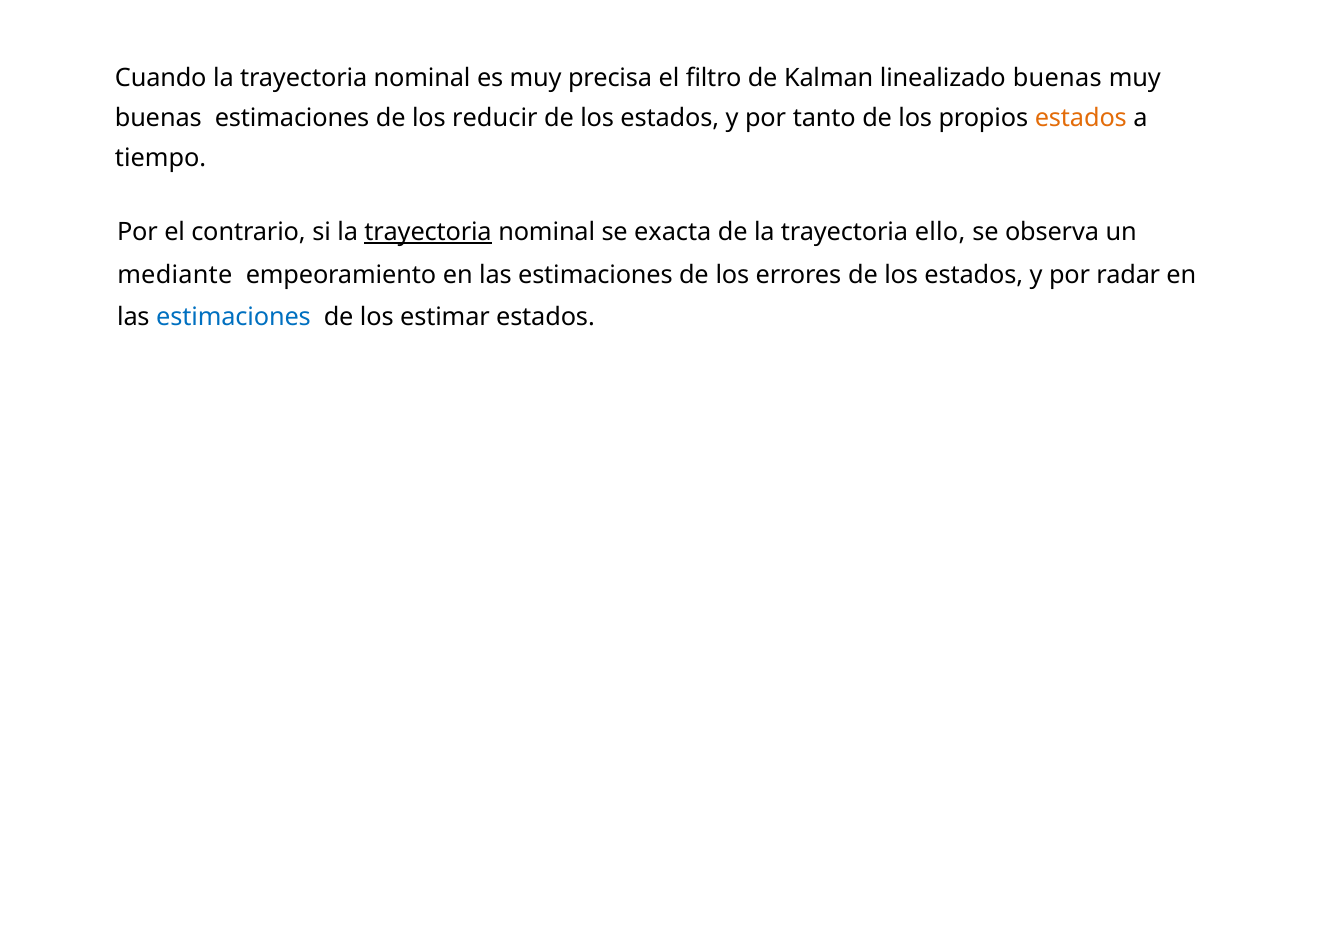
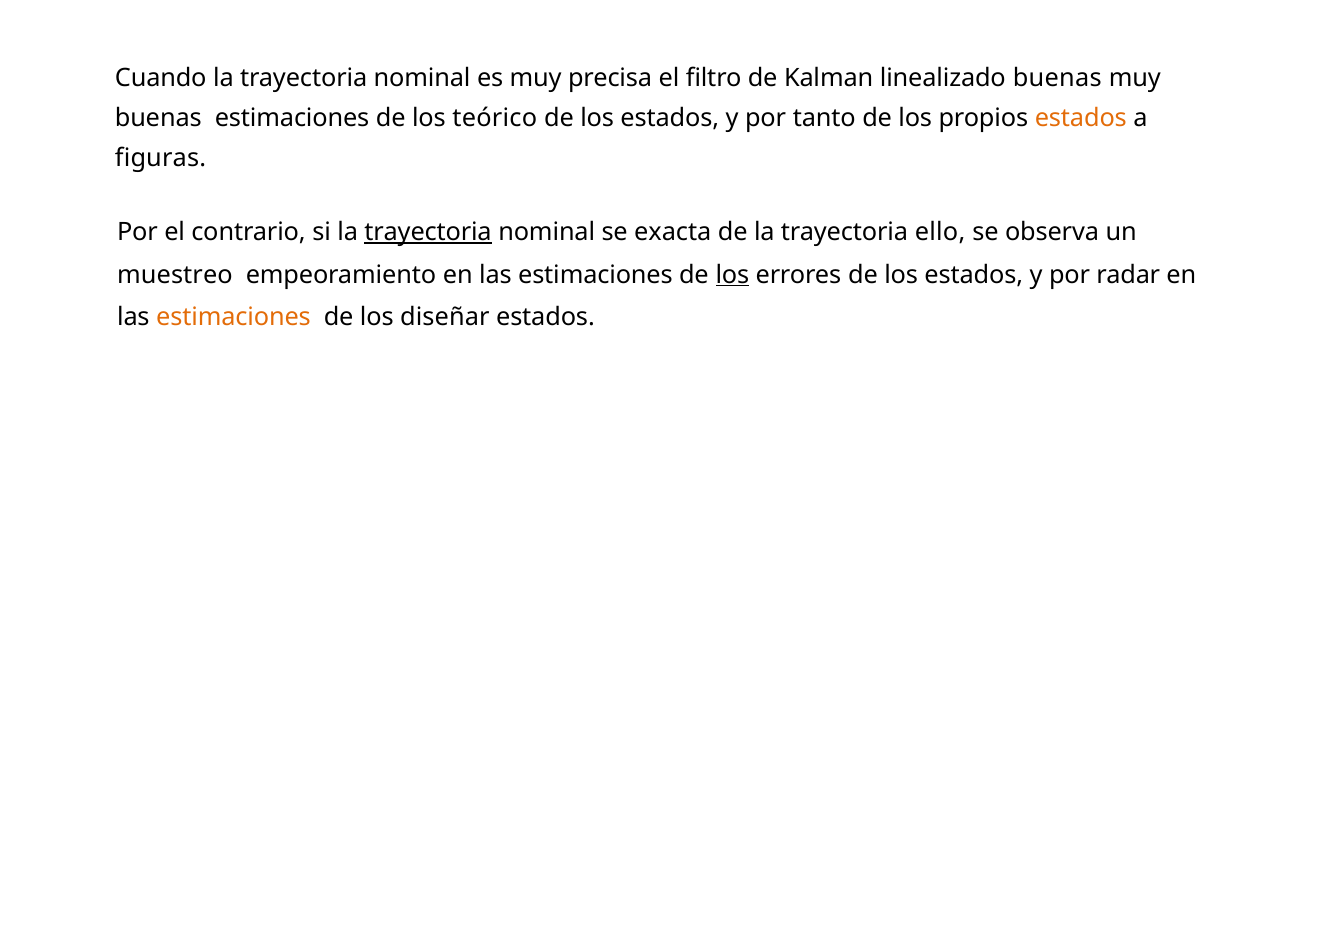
reducir: reducir -> teórico (495, 118)
tiempo: tiempo -> figuras (161, 158)
mediante: mediante -> muestreo (175, 275)
los underline: none -> present (732, 275)
estimaciones colour: blue -> orange (234, 318)
estimar: estimar -> diseñar (445, 318)
